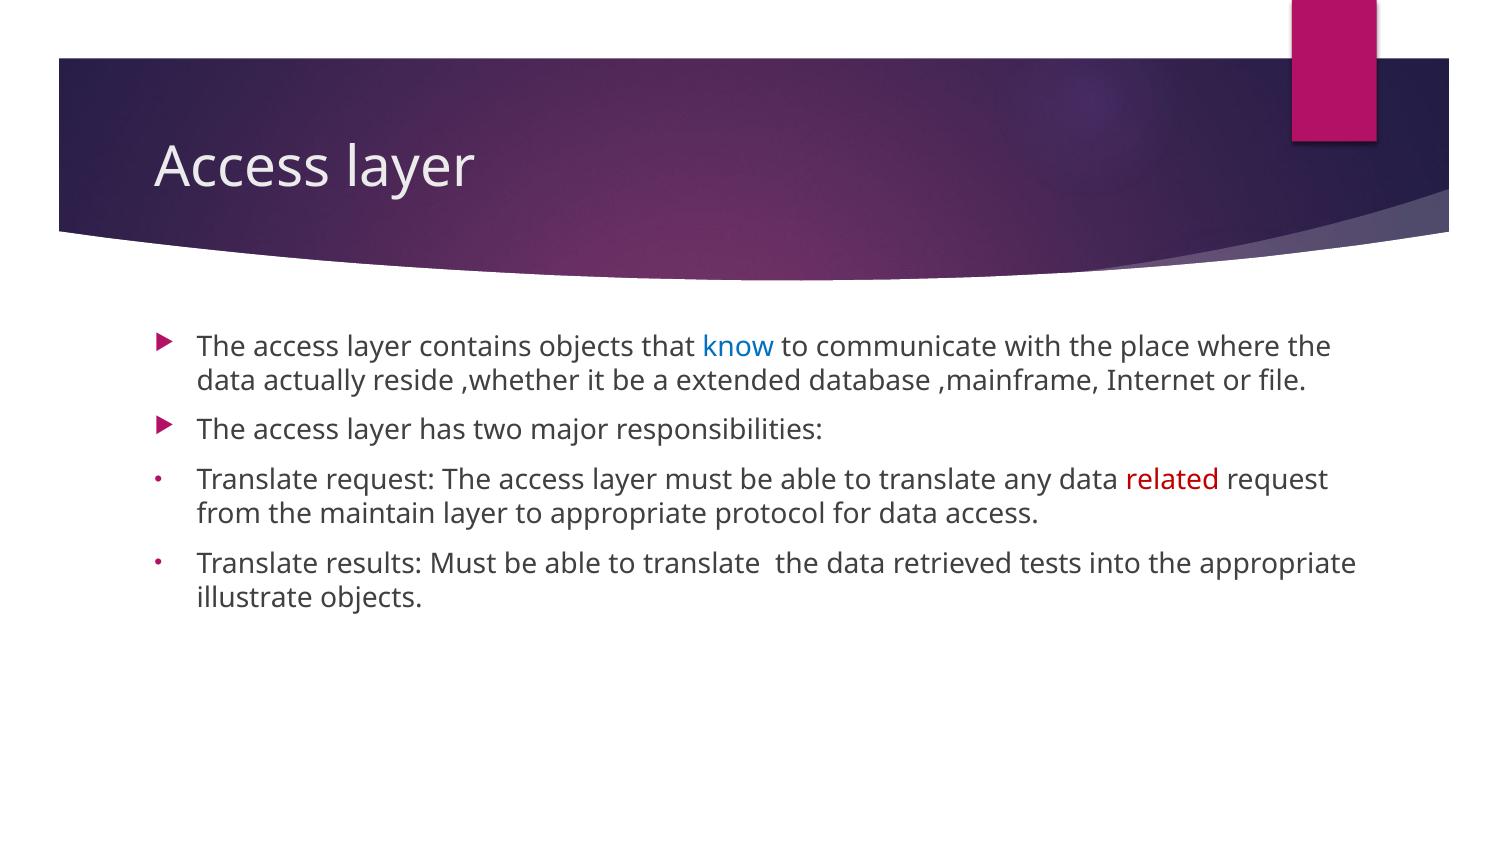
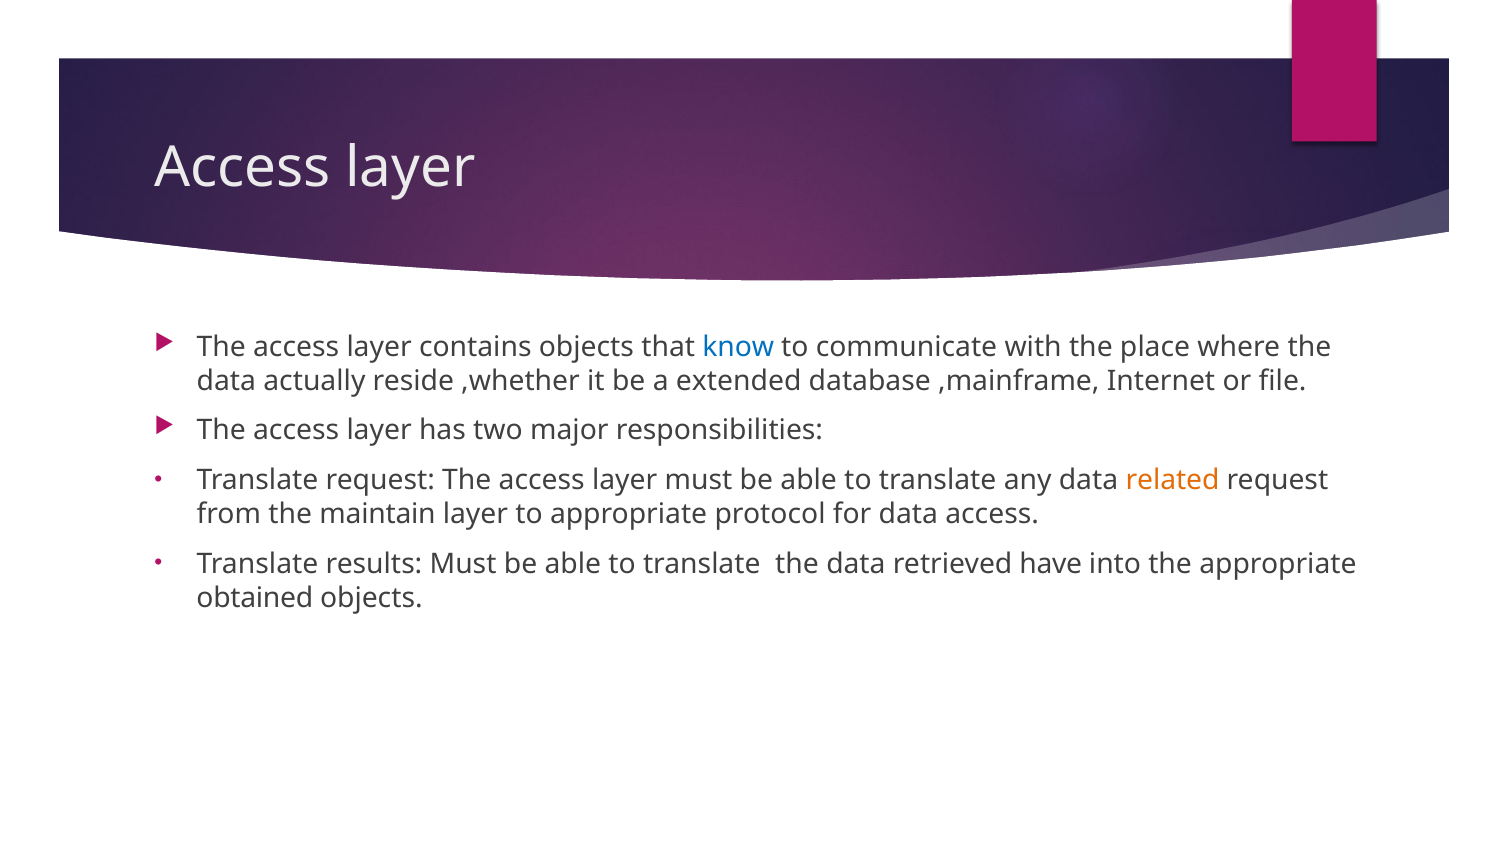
related colour: red -> orange (1173, 480)
tests: tests -> have (1051, 564)
illustrate: illustrate -> obtained (255, 598)
